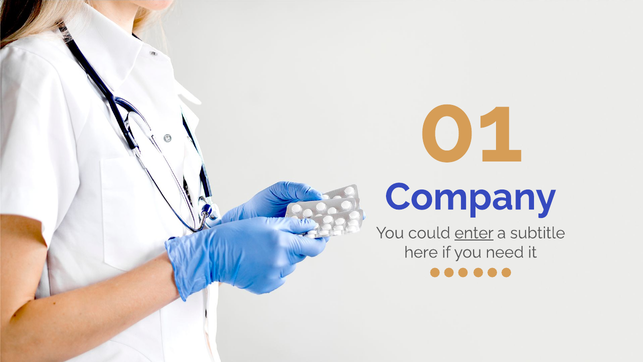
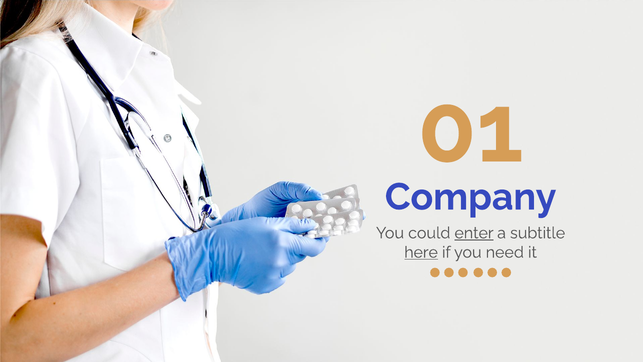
here underline: none -> present (421, 252)
